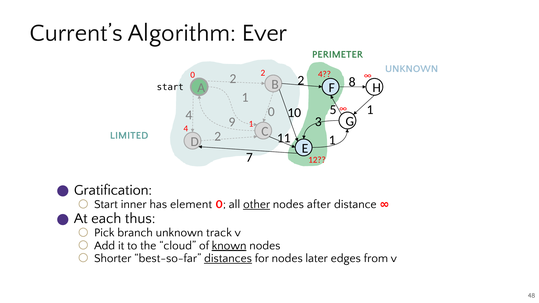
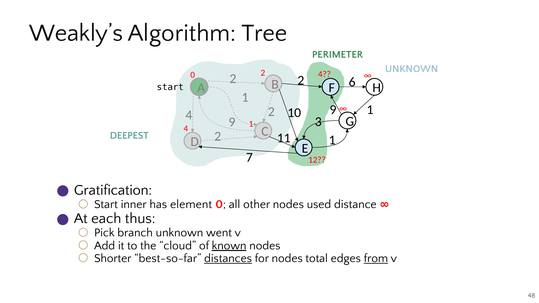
Current’s: Current’s -> Weakly’s (76, 33)
Ever: Ever -> Tree (264, 33)
8: 8 -> 6 (352, 82)
10 5: 5 -> 9 (333, 110)
0: 0 -> 2 (271, 112)
LIMITED: LIMITED -> DEEPEST (129, 136)
other underline: present -> none (257, 204)
after: after -> used (319, 204)
track: track -> went (219, 233)
later: later -> total (317, 258)
from underline: none -> present (376, 258)
